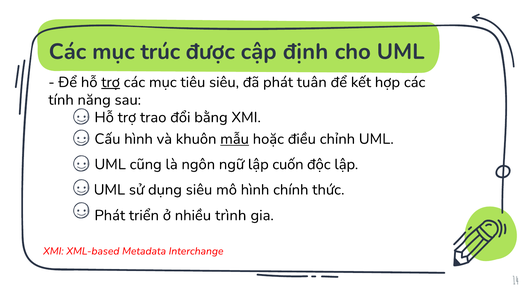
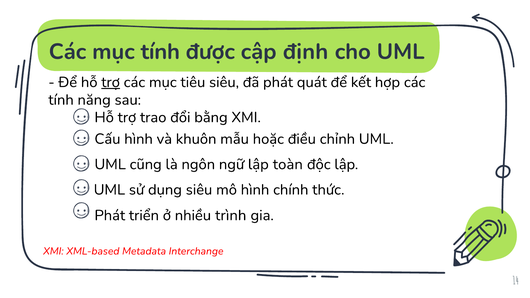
mục trúc: trúc -> tính (160, 52)
tuân: tuân -> quát (312, 82)
mẫu underline: present -> none (235, 139)
cuốn: cuốn -> toàn (288, 164)
